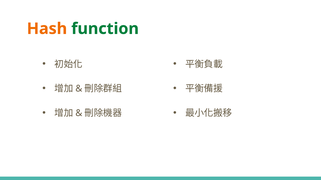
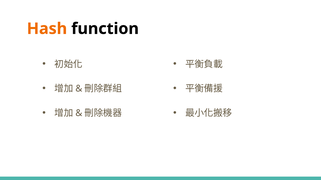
function colour: green -> black (105, 29)
